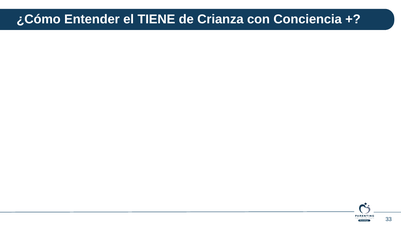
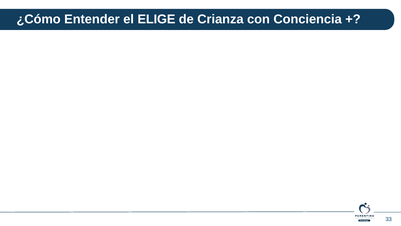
TIENE: TIENE -> ELIGE (156, 19)
